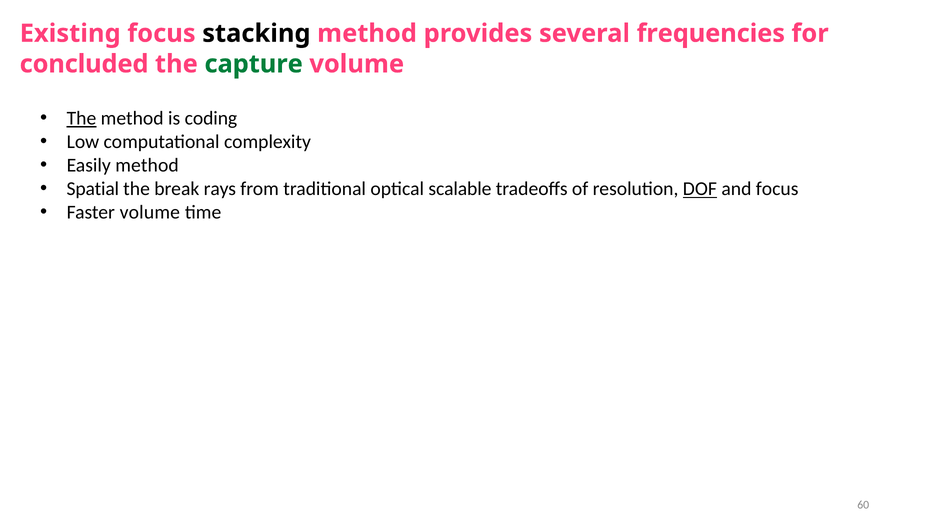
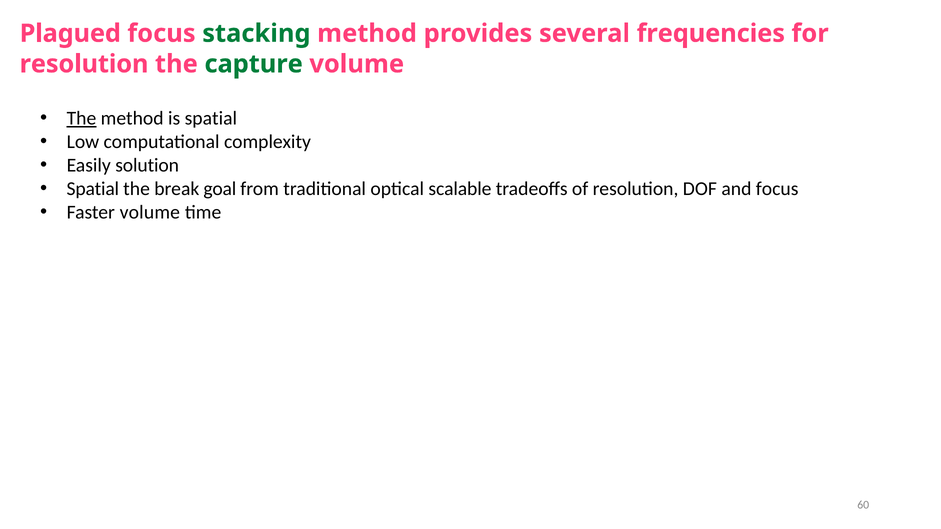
Existing: Existing -> Plagued (70, 33)
stacking colour: black -> green (256, 33)
concluded: concluded -> resolution (84, 64)
is coding: coding -> spatial (211, 118)
Easily method: method -> solution (147, 165)
rays: rays -> goal (220, 189)
DOF underline: present -> none (700, 189)
